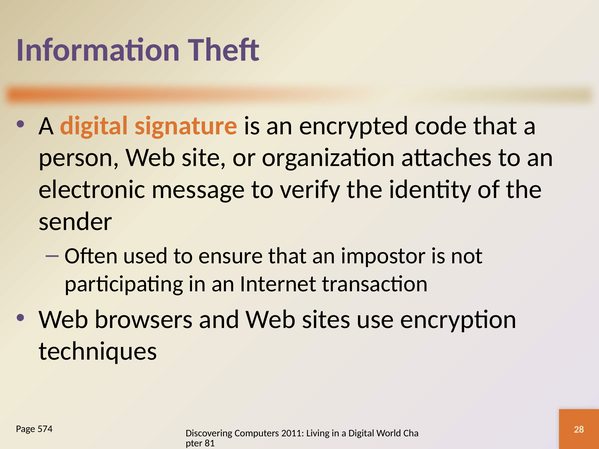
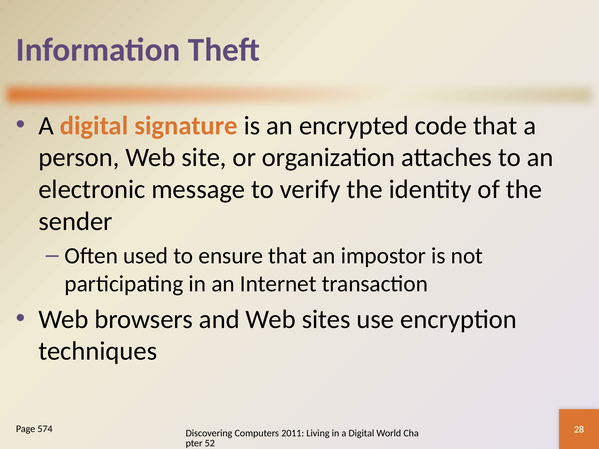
81: 81 -> 52 (210, 443)
